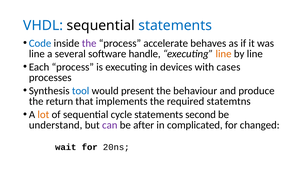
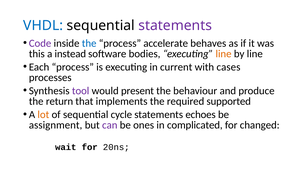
statements colour: blue -> purple (175, 26)
Code colour: blue -> purple (40, 43)
the colour: purple -> blue (89, 43)
line: line -> this (37, 54)
several: several -> instead (70, 54)
handle: handle -> bodies (145, 54)
devices: devices -> current (176, 67)
tool colour: blue -> purple (81, 91)
statemtns: statemtns -> supported (229, 101)
second: second -> echoes (201, 115)
understand: understand -> assignment (56, 125)
after: after -> ones (144, 125)
